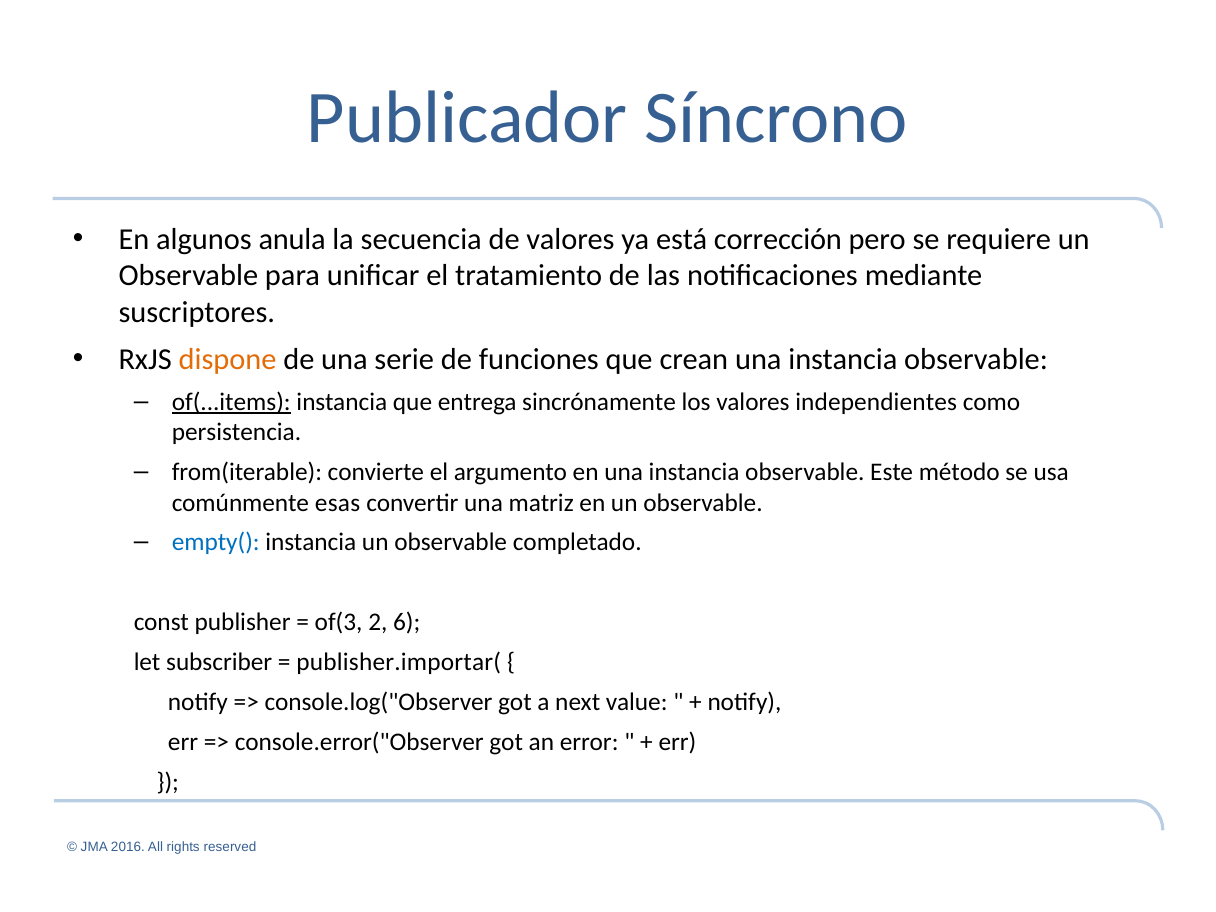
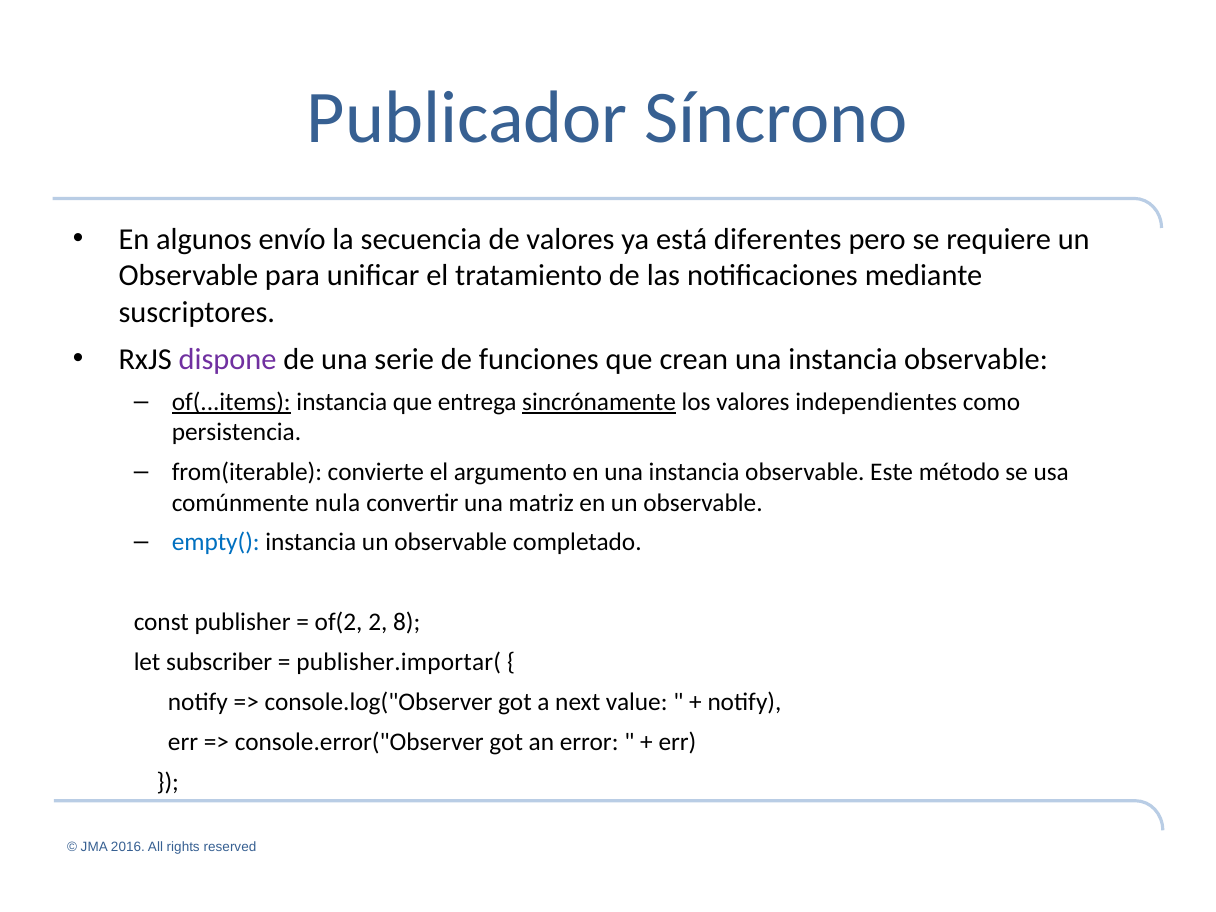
anula: anula -> envío (292, 239)
corrección: corrección -> diferentes (778, 239)
dispone colour: orange -> purple (228, 360)
sincrónamente underline: none -> present (599, 402)
esas: esas -> nula (338, 503)
of(3: of(3 -> of(2 (339, 622)
6: 6 -> 8 (407, 622)
